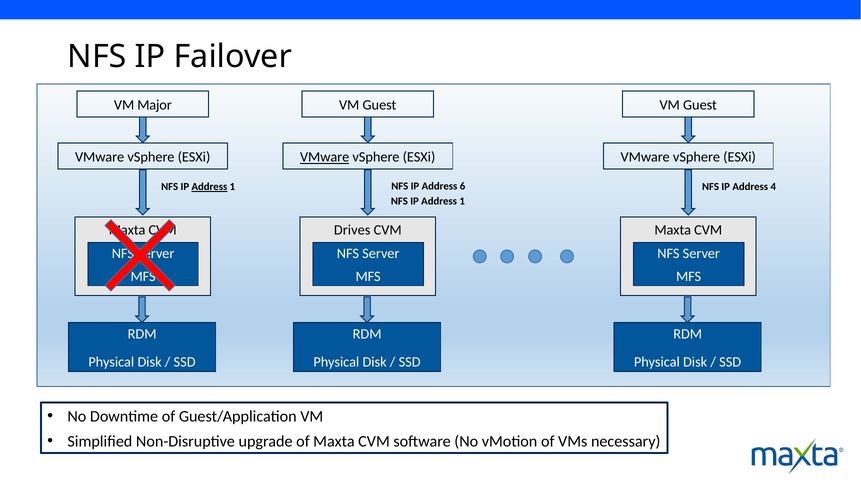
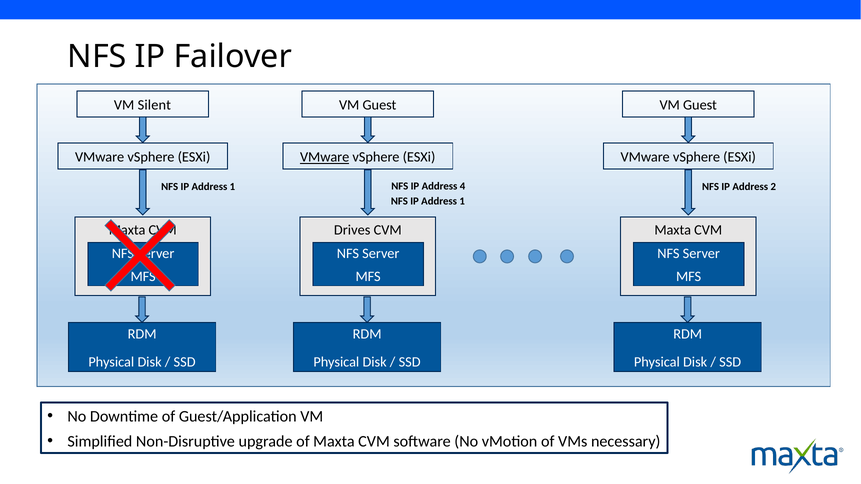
Major: Major -> Silent (154, 105)
Address underline: present -> none (209, 187)
6: 6 -> 4 (462, 186)
4: 4 -> 2 (773, 187)
